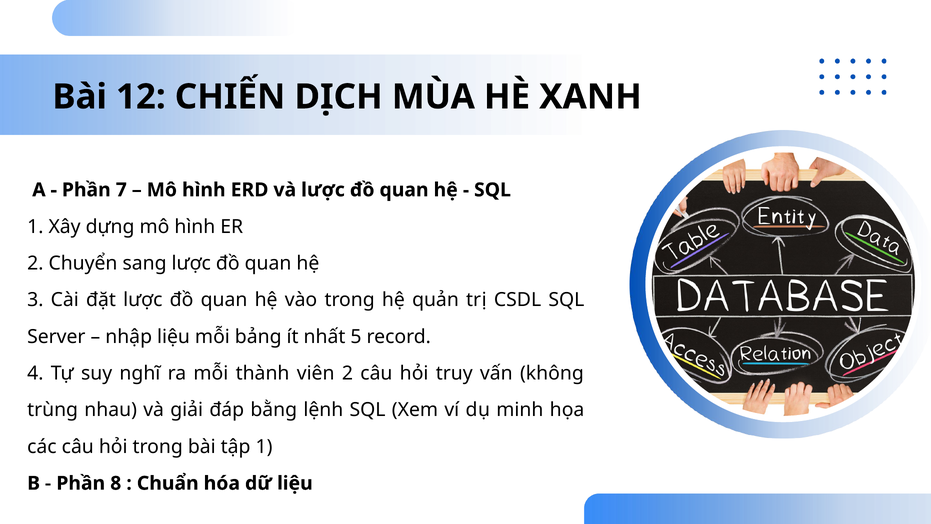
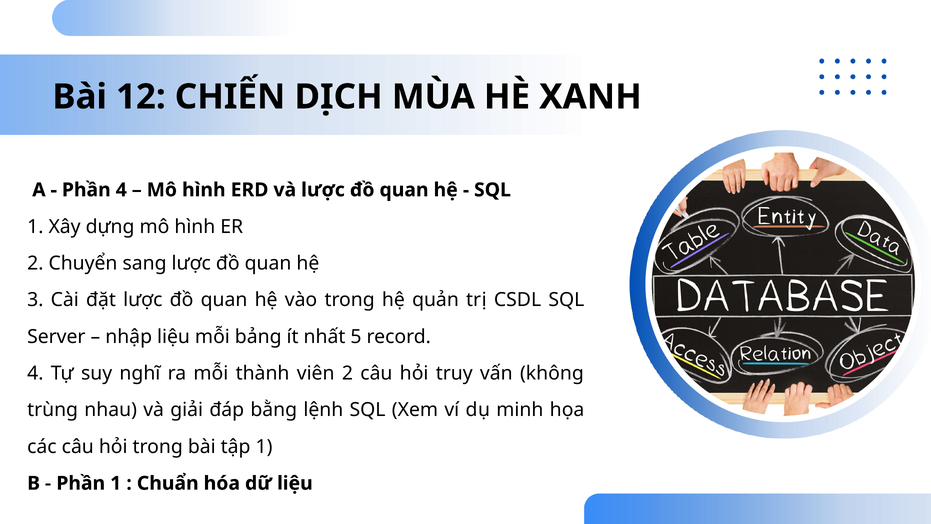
Phần 7: 7 -> 4 (121, 190)
Phần 8: 8 -> 1 (116, 483)
